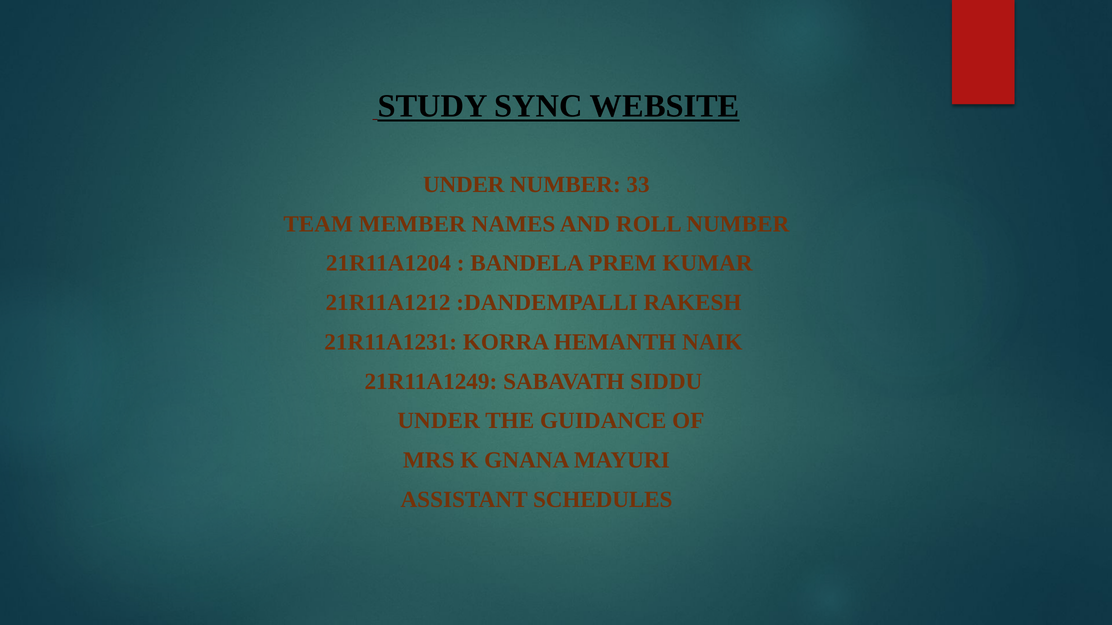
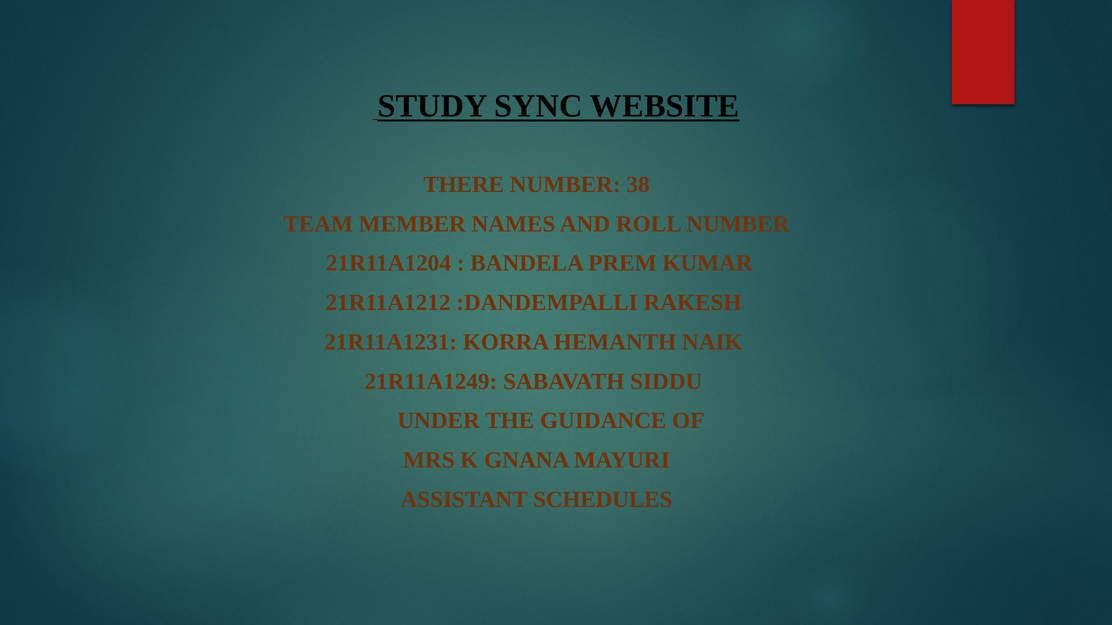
UNDER: UNDER -> THERE (464, 185)
33: 33 -> 38 (638, 185)
